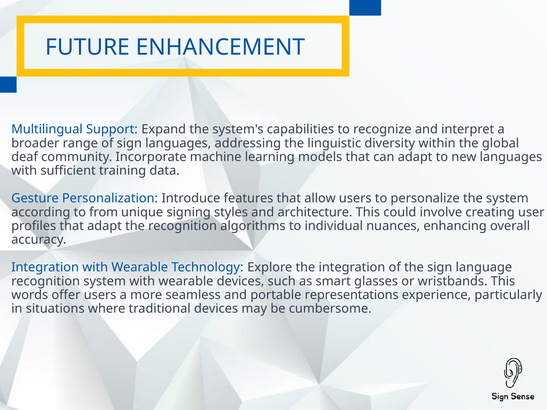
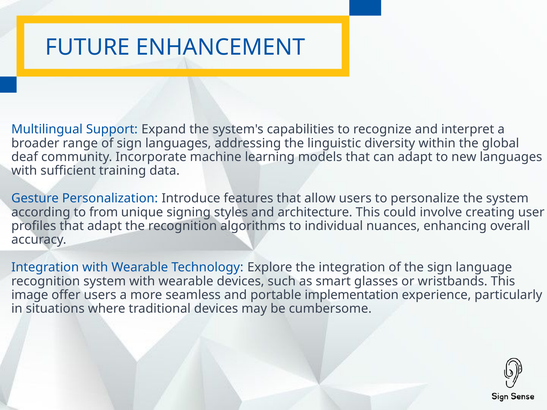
words: words -> image (30, 295)
representations: representations -> implementation (352, 295)
